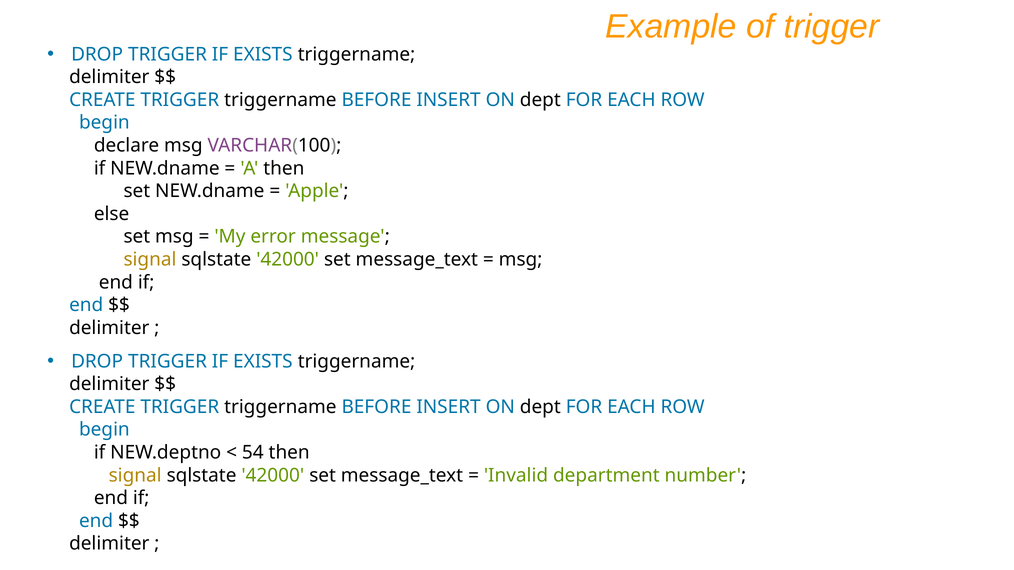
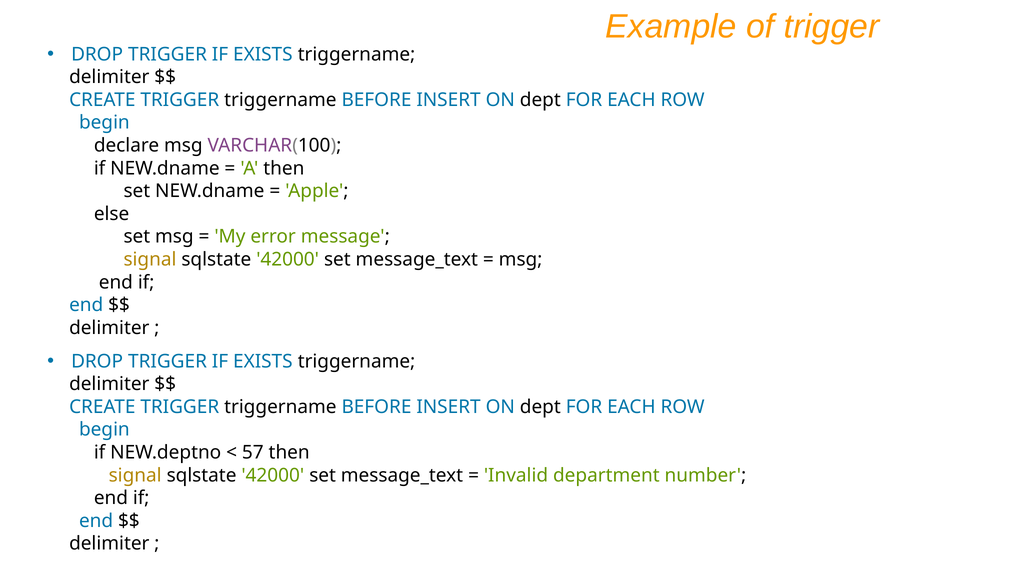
54: 54 -> 57 (253, 453)
